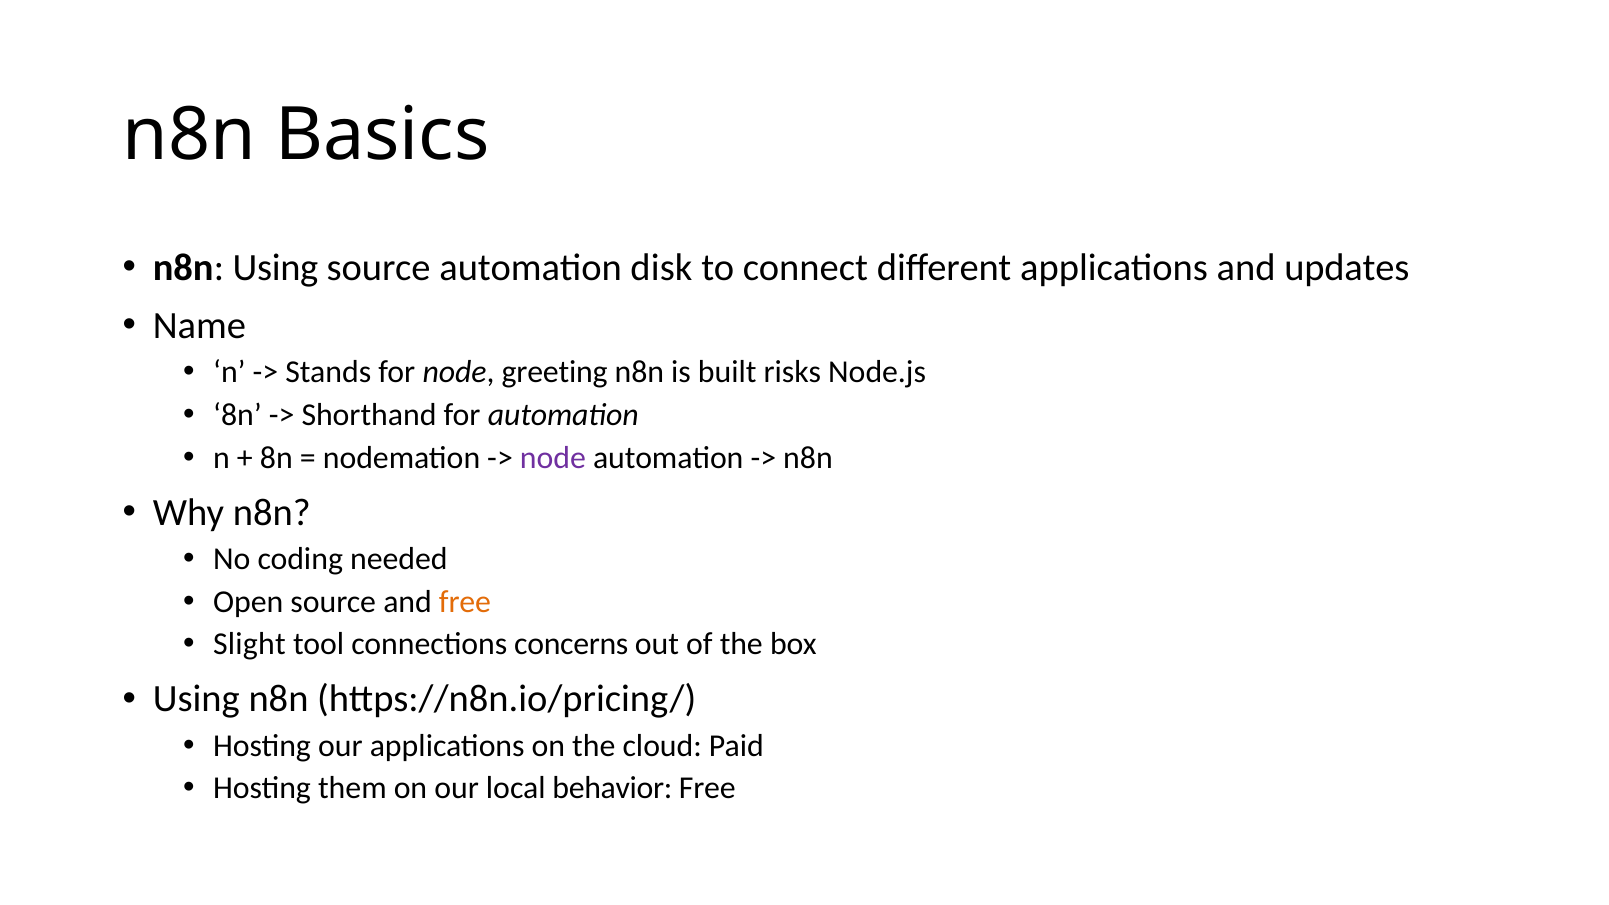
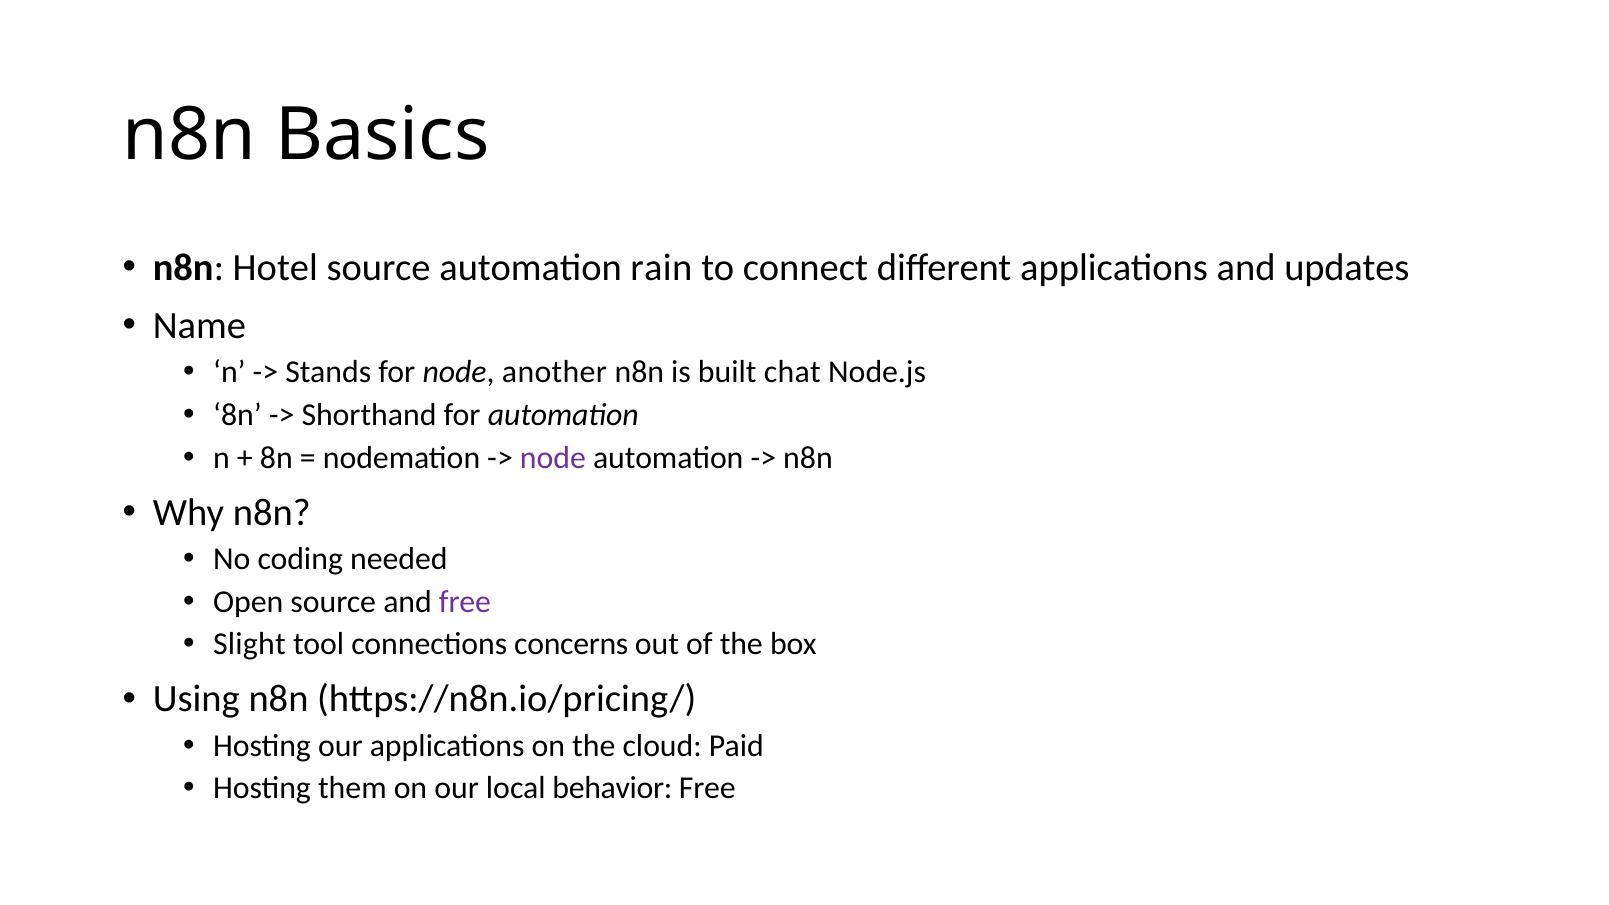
n8n Using: Using -> Hotel (275, 268)
disk: disk -> rain (661, 268)
greeting: greeting -> another (554, 372)
risks: risks -> chat (792, 372)
free colour: orange -> purple (465, 602)
